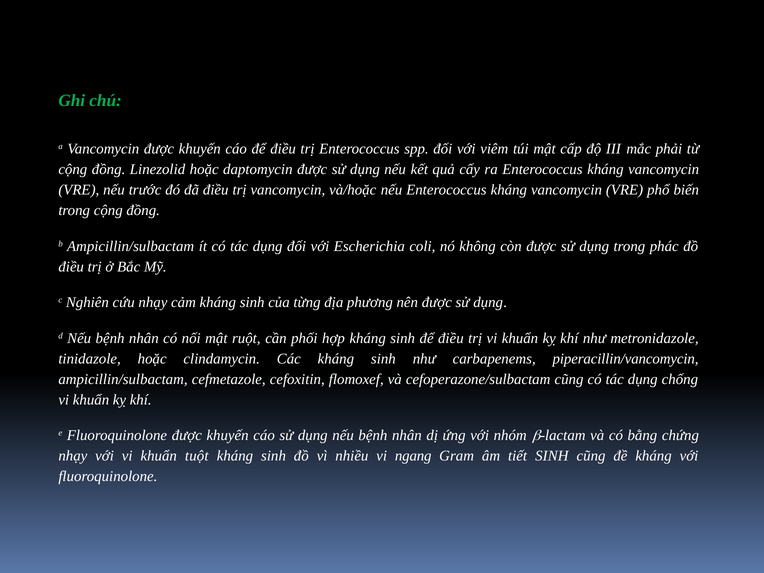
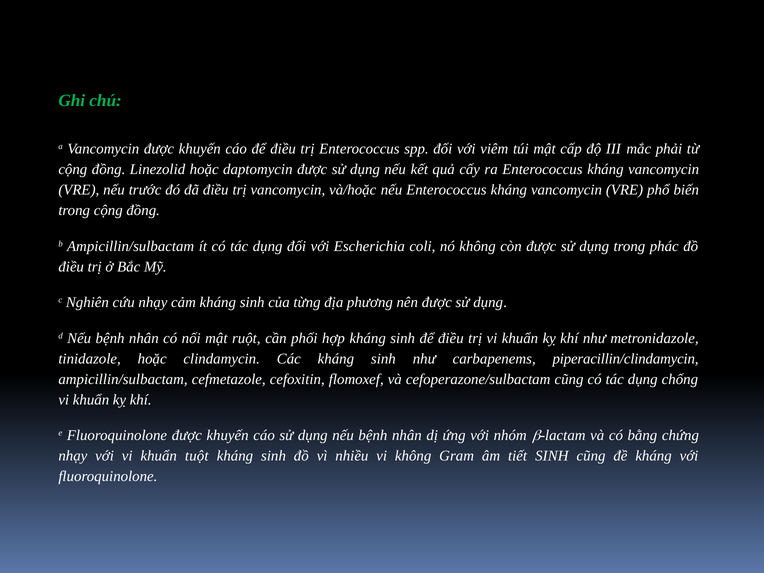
piperacillin/vancomycin: piperacillin/vancomycin -> piperacillin/clindamycin (626, 359)
vi ngang: ngang -> không (413, 456)
